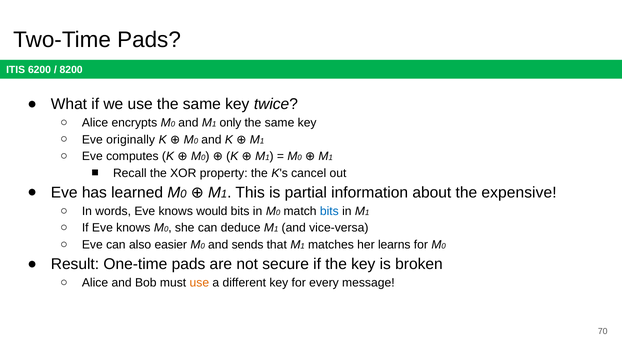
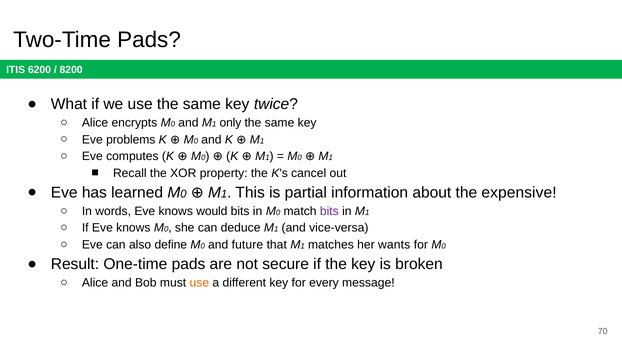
originally: originally -> problems (131, 140)
bits colour: blue -> purple (329, 211)
easier: easier -> define (171, 245)
sends: sends -> future (247, 245)
learns: learns -> wants (394, 245)
